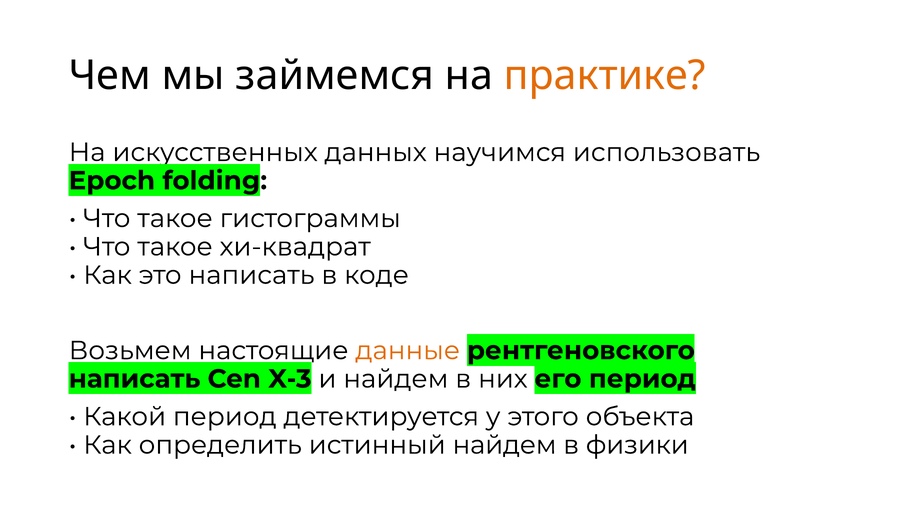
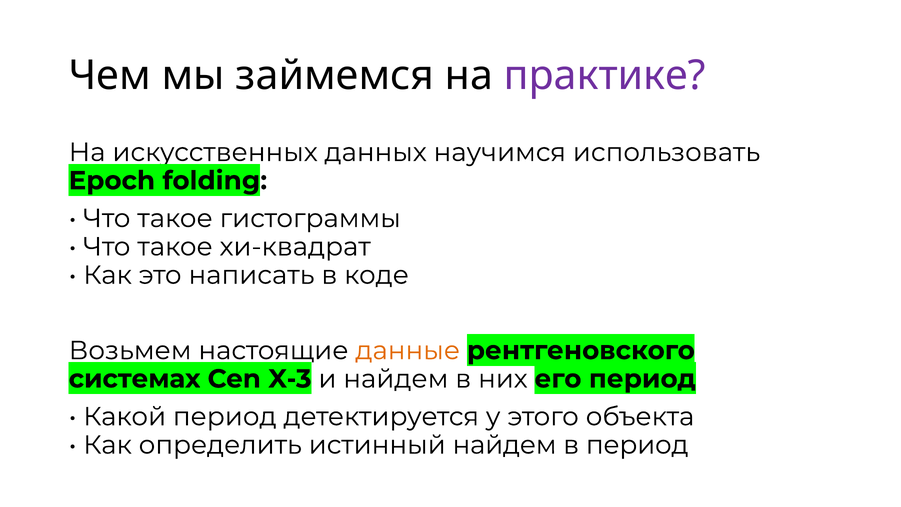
практике colour: orange -> purple (605, 76)
написать: написать -> системах (135, 379)
в физики: физики -> период (637, 445)
